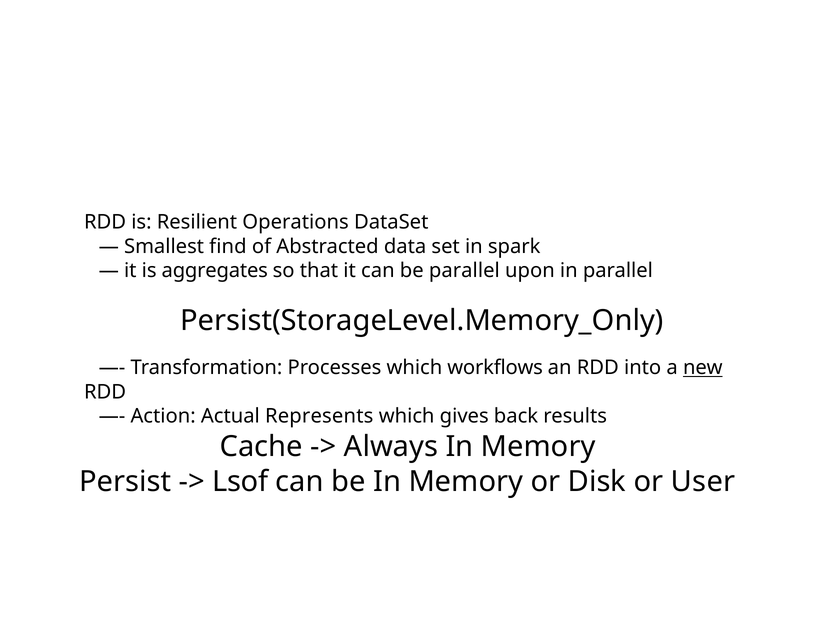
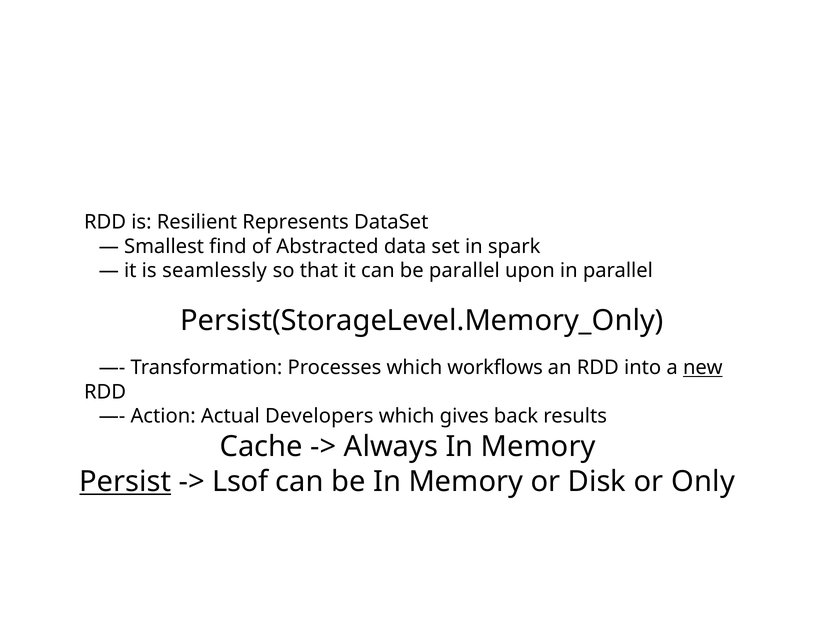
Operations: Operations -> Represents (296, 222)
aggregates: aggregates -> seamlessly (215, 271)
Represents: Represents -> Developers (319, 416)
Persist underline: none -> present (125, 482)
User: User -> Only (703, 482)
